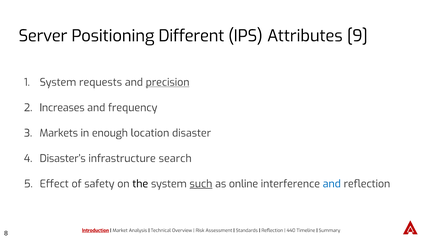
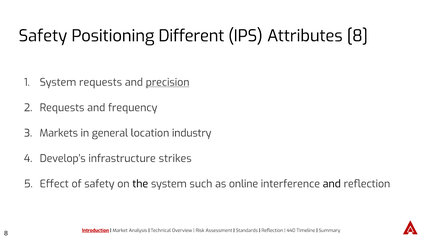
Server: Server -> Safety (43, 36)
Attributes 9: 9 -> 8 (357, 36)
Increases: Increases -> Requests (62, 107)
enough: enough -> general (110, 133)
disaster: disaster -> industry (192, 133)
Disaster’s: Disaster’s -> Develop’s (63, 158)
search: search -> strikes (175, 158)
such underline: present -> none (201, 183)
and colour: blue -> black (332, 183)
